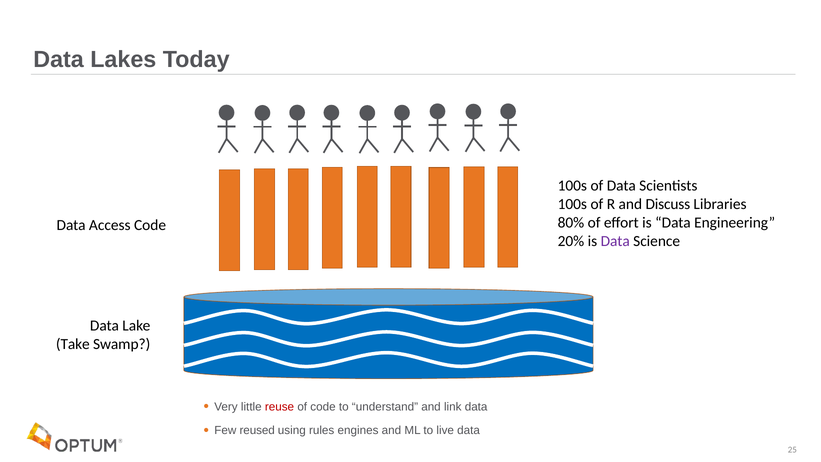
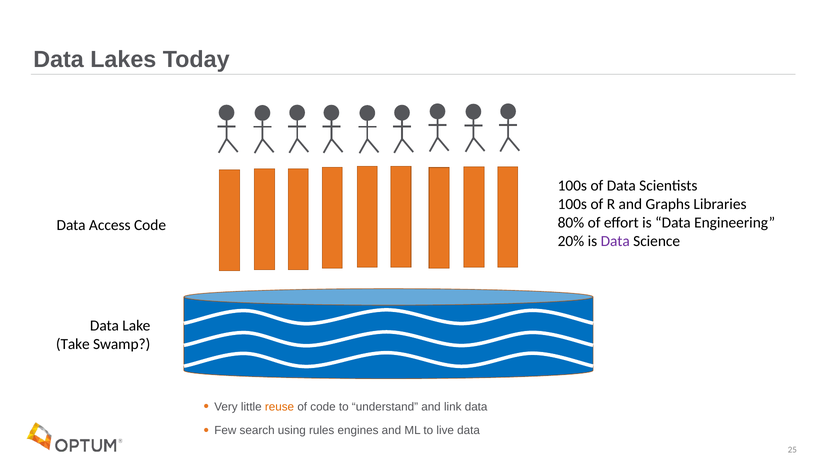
Discuss: Discuss -> Graphs (668, 204)
reuse colour: red -> orange (279, 407)
reused: reused -> search (257, 430)
